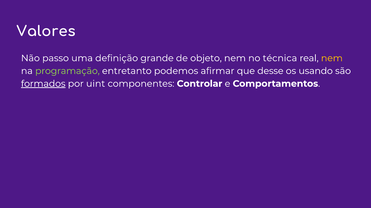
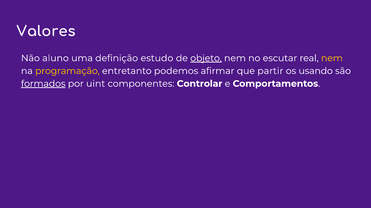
passo: passo -> aluno (55, 58)
grande: grande -> estudo (157, 58)
objeto underline: none -> present (206, 58)
técnica: técnica -> escutar (280, 58)
programação colour: light green -> yellow (67, 71)
desse: desse -> partir (270, 71)
